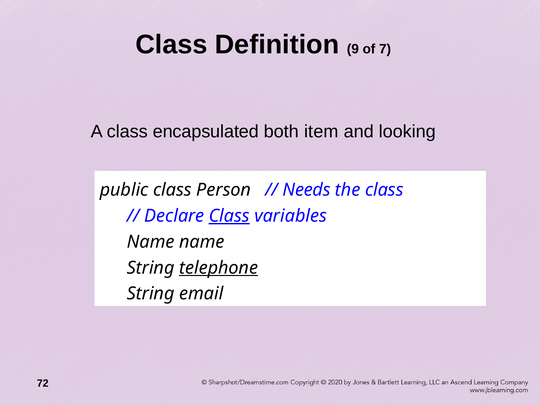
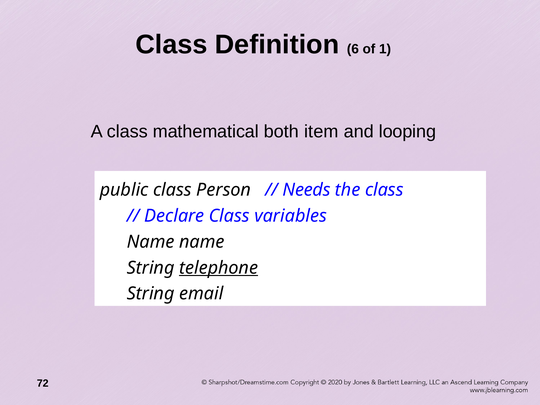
9: 9 -> 6 (353, 49)
7: 7 -> 1 (385, 49)
encapsulated: encapsulated -> mathematical (206, 132)
looking: looking -> looping (407, 132)
Class underline: present -> none (229, 216)
